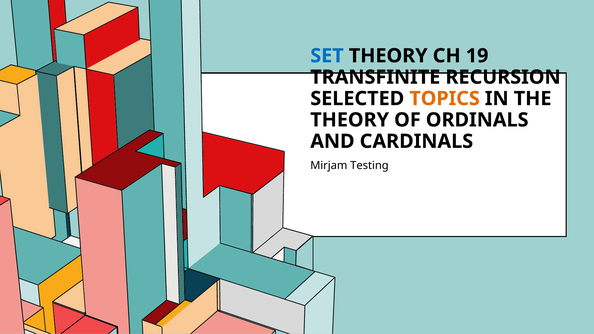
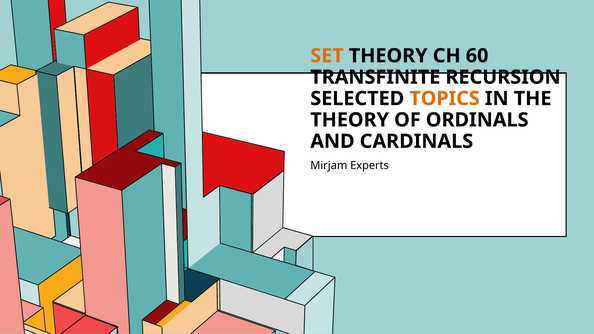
SET colour: blue -> orange (327, 56)
19: 19 -> 60 (477, 56)
Testing: Testing -> Experts (370, 166)
